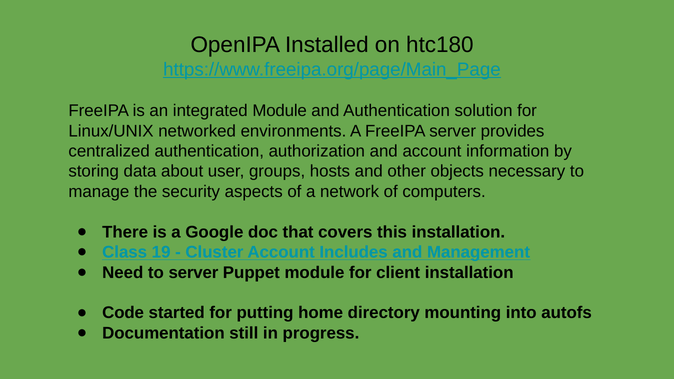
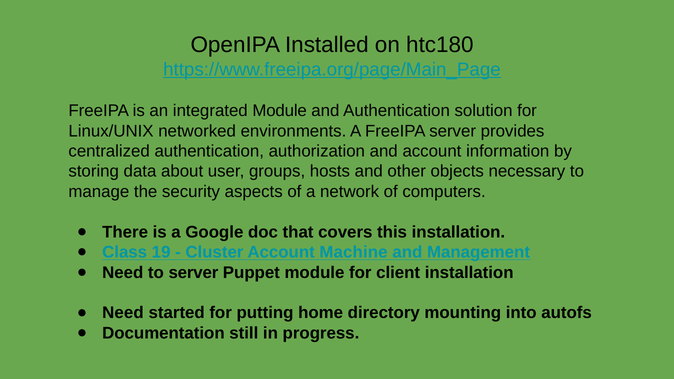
Includes: Includes -> Machine (354, 252)
Code: Code -> Need (123, 313)
